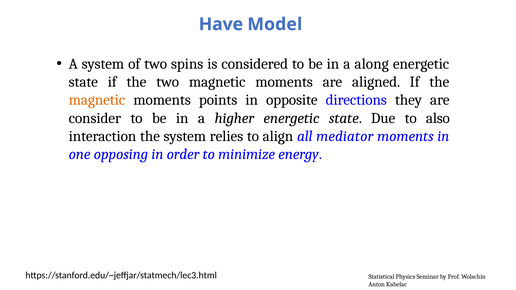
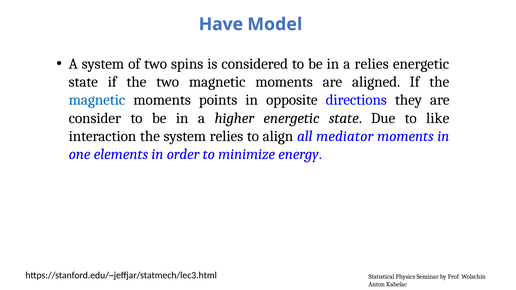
a along: along -> relies (372, 64)
magnetic colour: orange -> blue (97, 100)
also: also -> like (438, 118)
opposing: opposing -> elements (121, 154)
